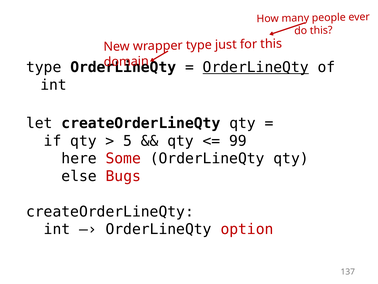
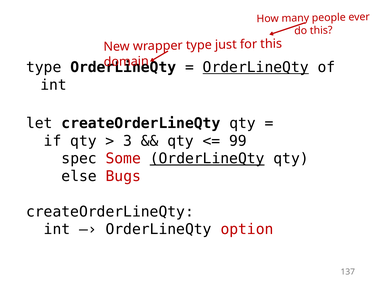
5: 5 -> 3 (128, 141)
here: here -> spec (79, 158)
OrderLineQty underline: none -> present (207, 158)
